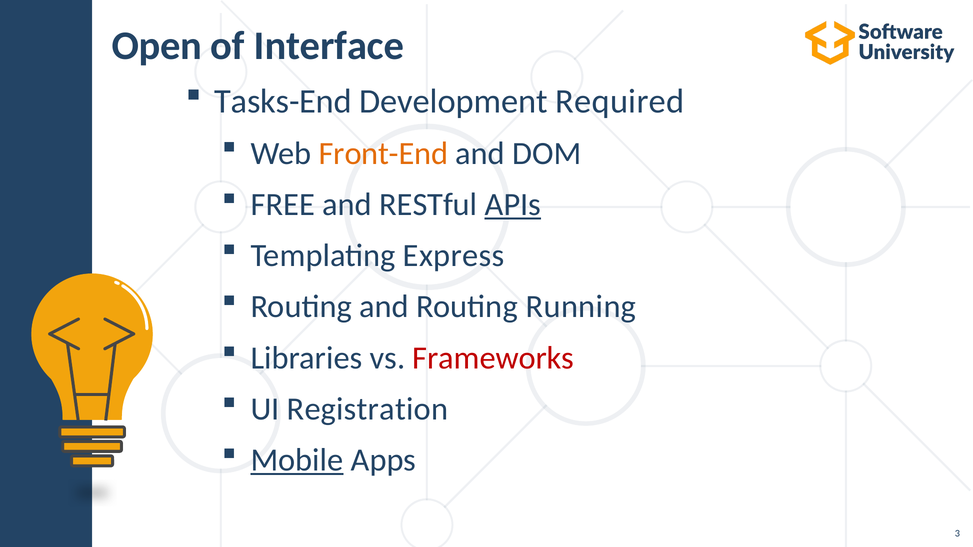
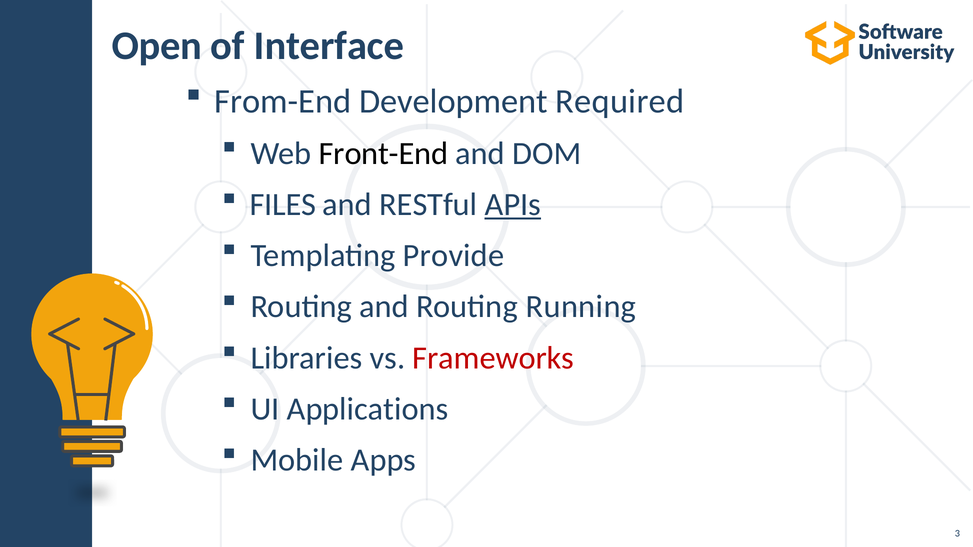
Tasks-End: Tasks-End -> From-End (283, 101)
Front-End colour: orange -> black (383, 154)
FREE: FREE -> FILES (283, 205)
Express: Express -> Provide (454, 256)
Registration: Registration -> Applications (368, 409)
Mobile underline: present -> none (297, 460)
